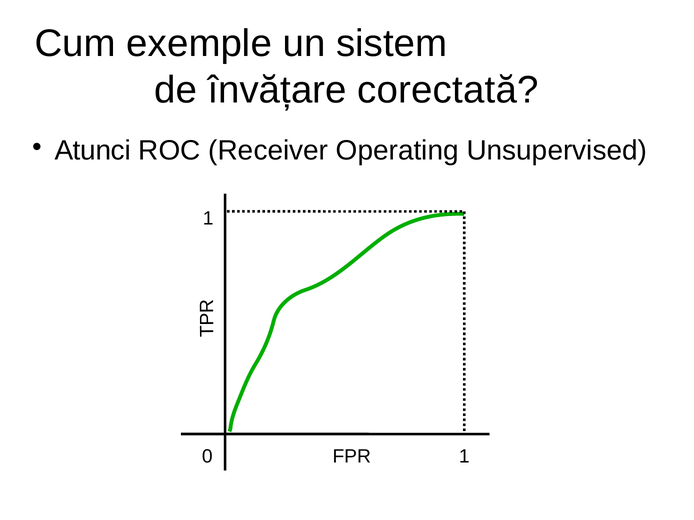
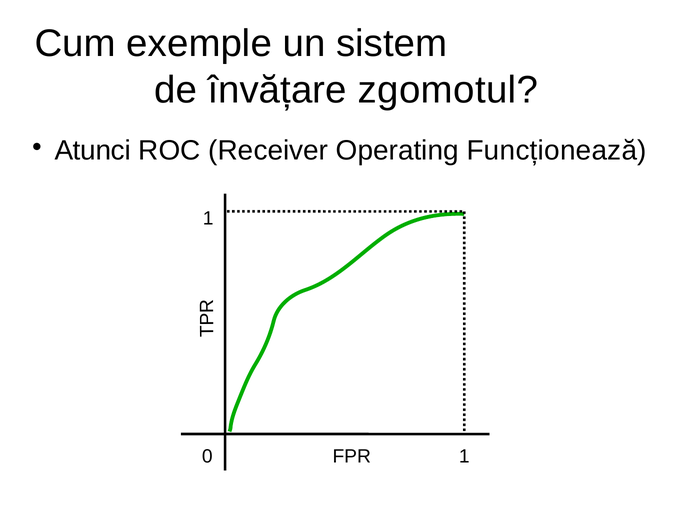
corectată: corectată -> zgomotul (448, 90)
Unsupervised: Unsupervised -> Funcționează (557, 150)
